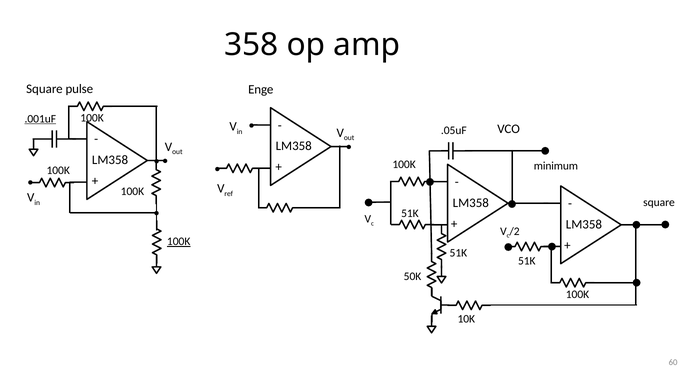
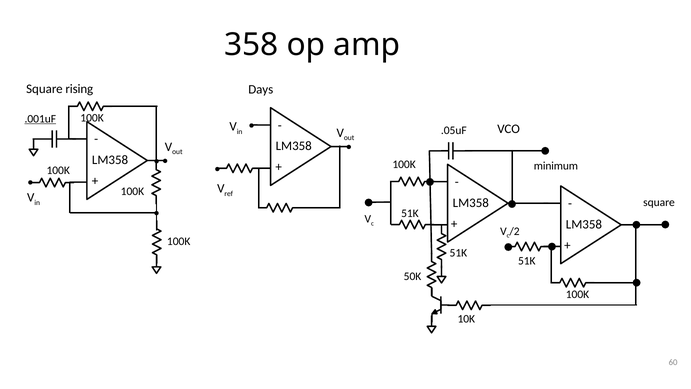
pulse: pulse -> rising (79, 89)
Enge: Enge -> Days (261, 89)
100K underline: present -> none (179, 241)
